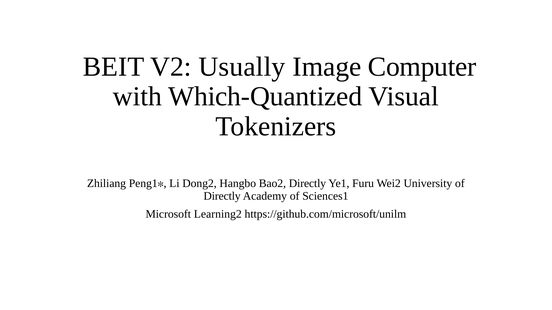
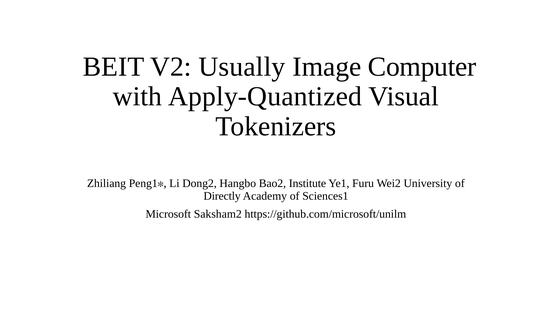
Which-Quantized: Which-Quantized -> Apply-Quantized (265, 97)
Bao2 Directly: Directly -> Institute (307, 184)
Learning2: Learning2 -> Saksham2 (218, 214)
